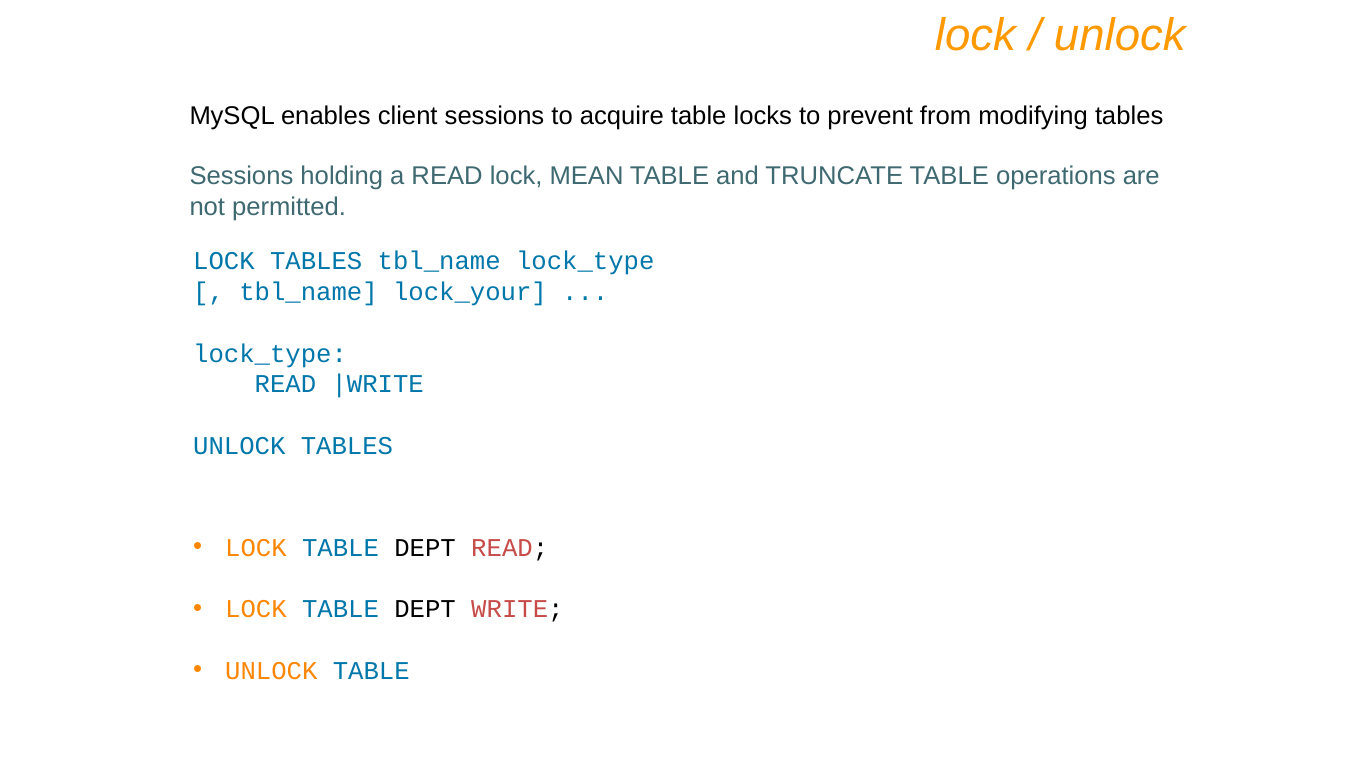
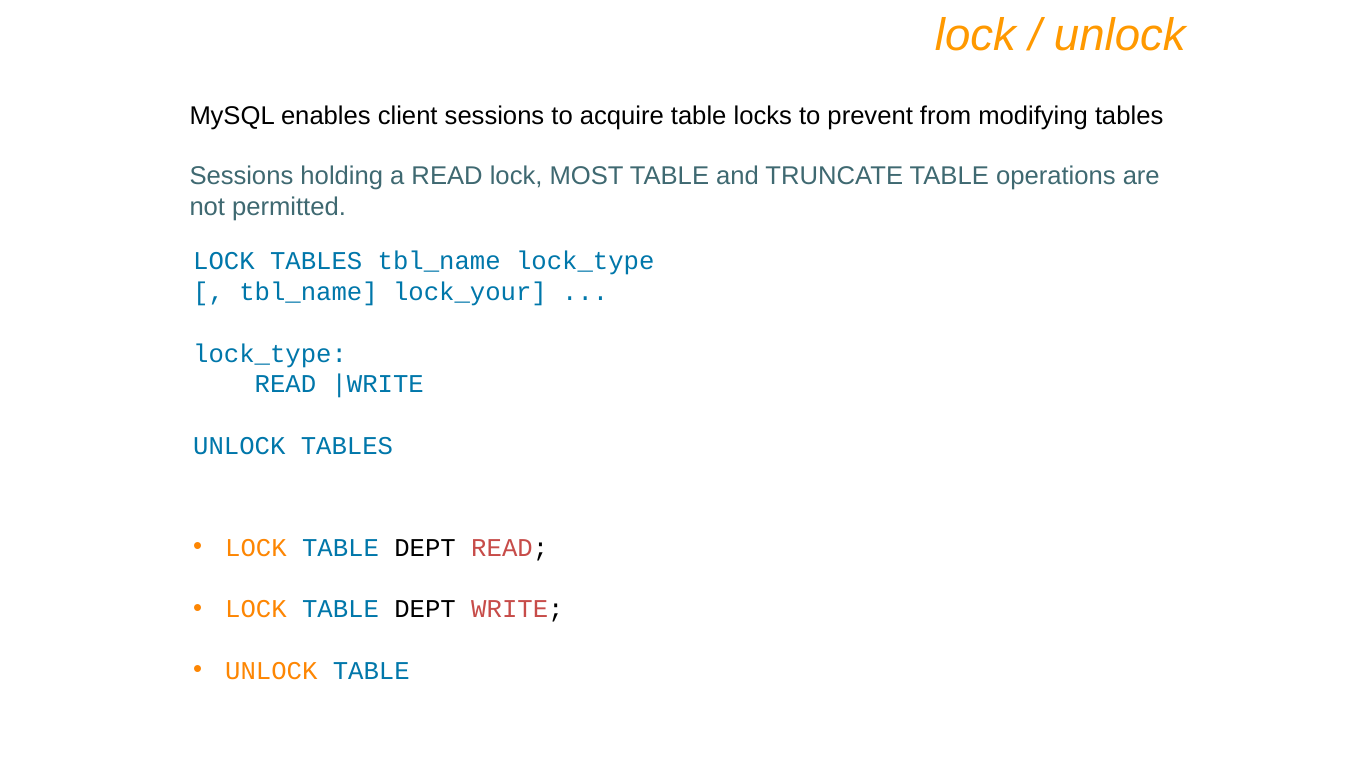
MEAN: MEAN -> MOST (587, 176)
